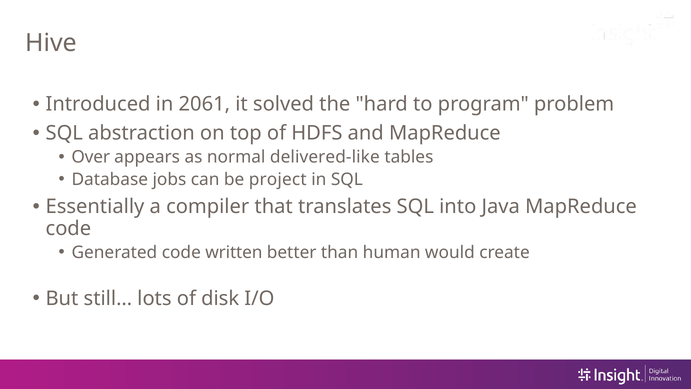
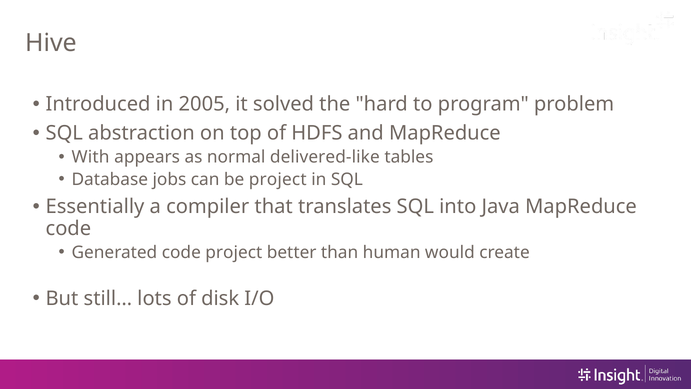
2061: 2061 -> 2005 (204, 104)
Over: Over -> With (91, 157)
code written: written -> project (234, 252)
